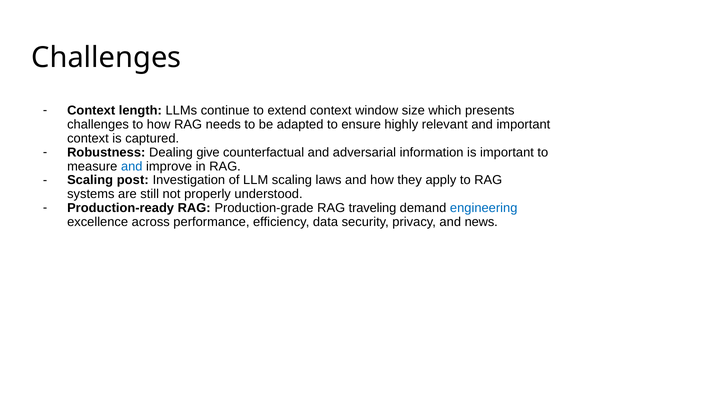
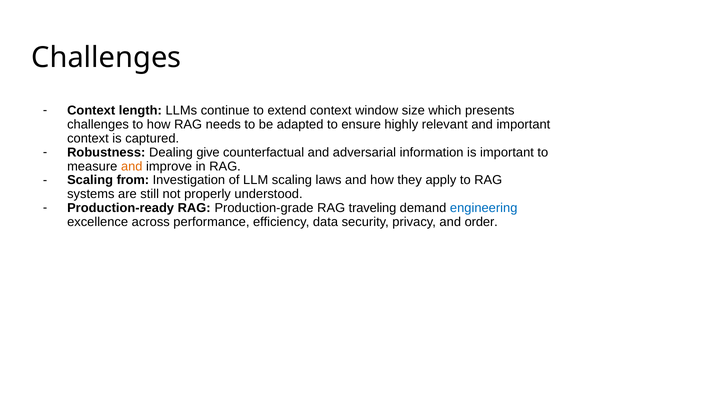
and colour: blue -> orange (132, 166)
post: post -> from (133, 180)
news: news -> order (481, 222)
